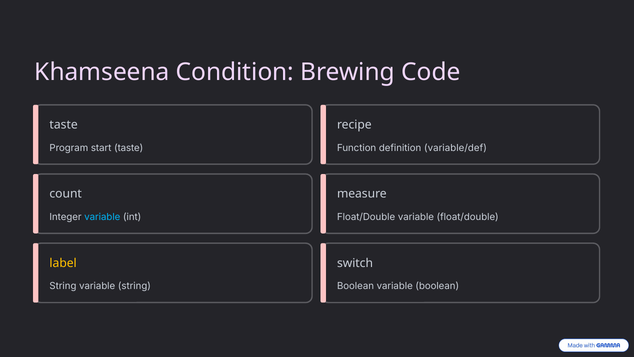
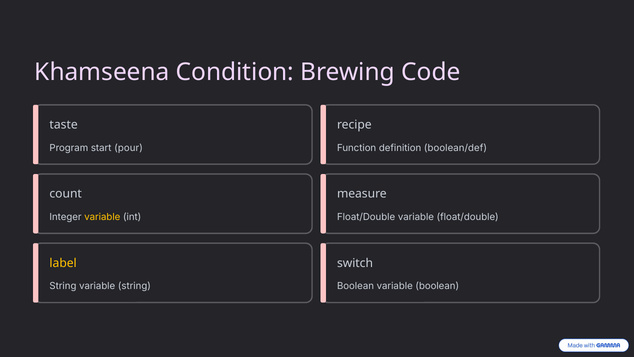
start taste: taste -> pour (129, 148)
variable/def: variable/def -> boolean/def (455, 148)
variable colour: light blue -> yellow (102, 217)
